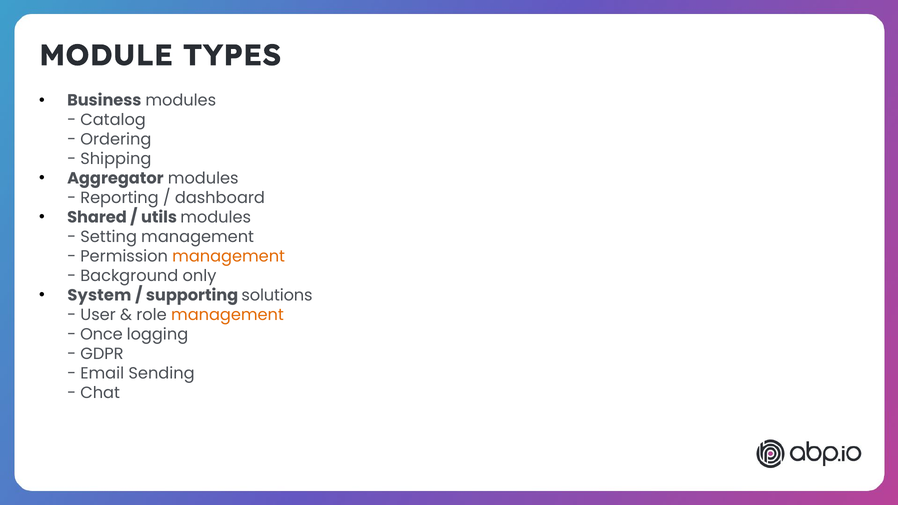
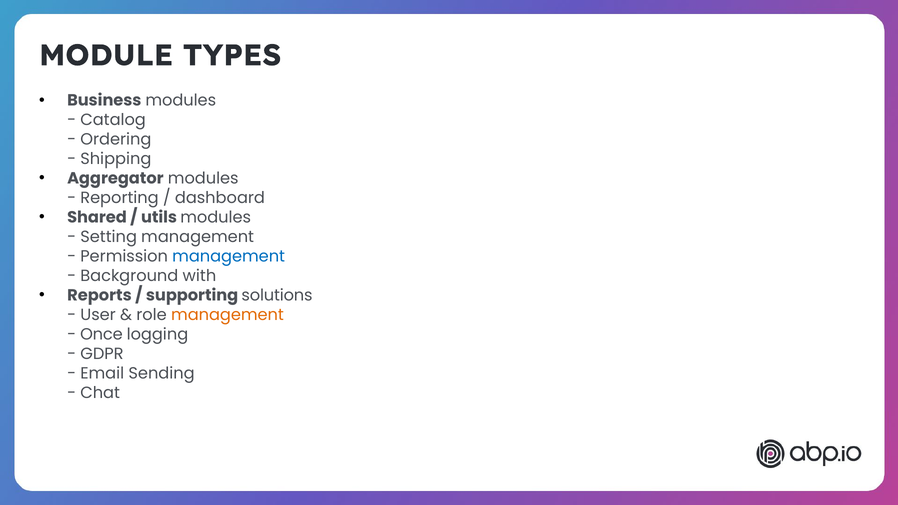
management colour: orange -> blue (229, 257)
only: only -> with (199, 276)
System: System -> Reports (99, 295)
